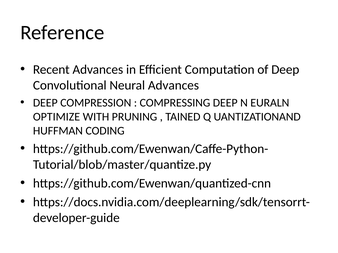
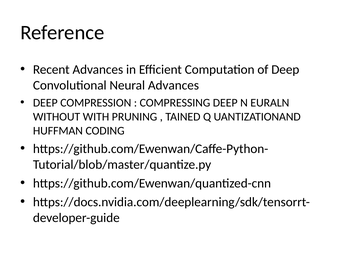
OPTIMIZE: OPTIMIZE -> WITHOUT (57, 117)
